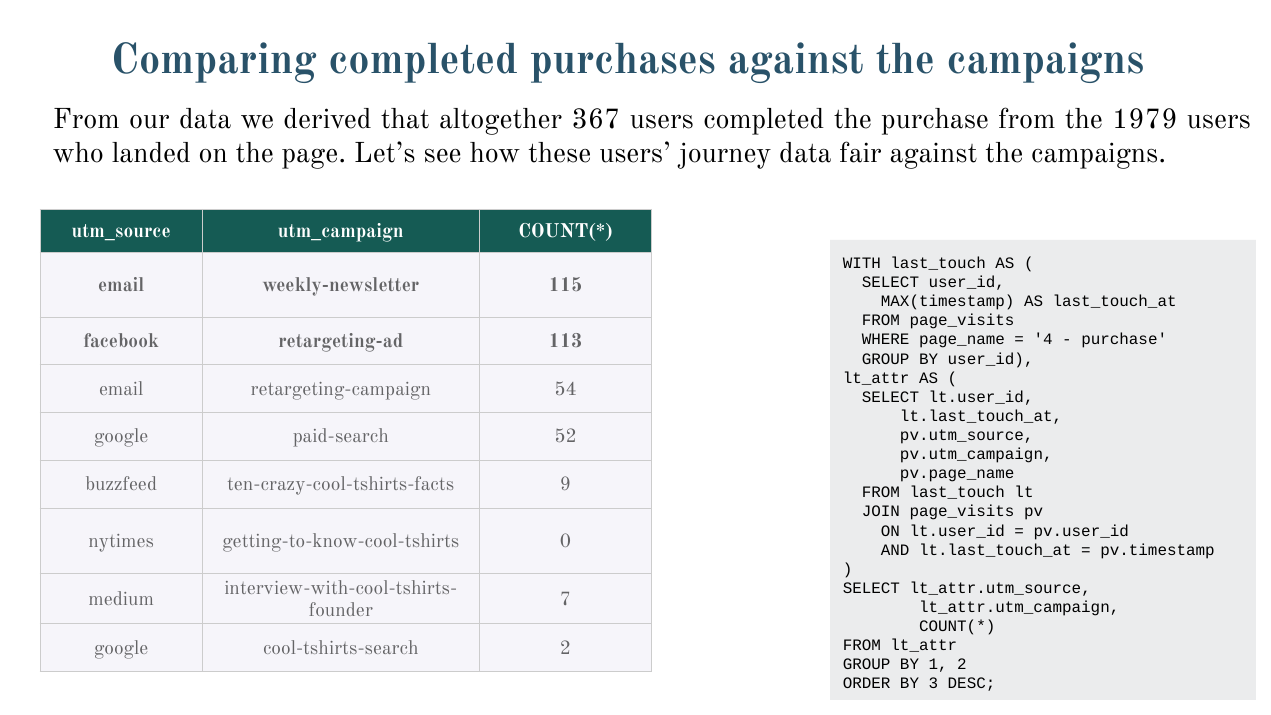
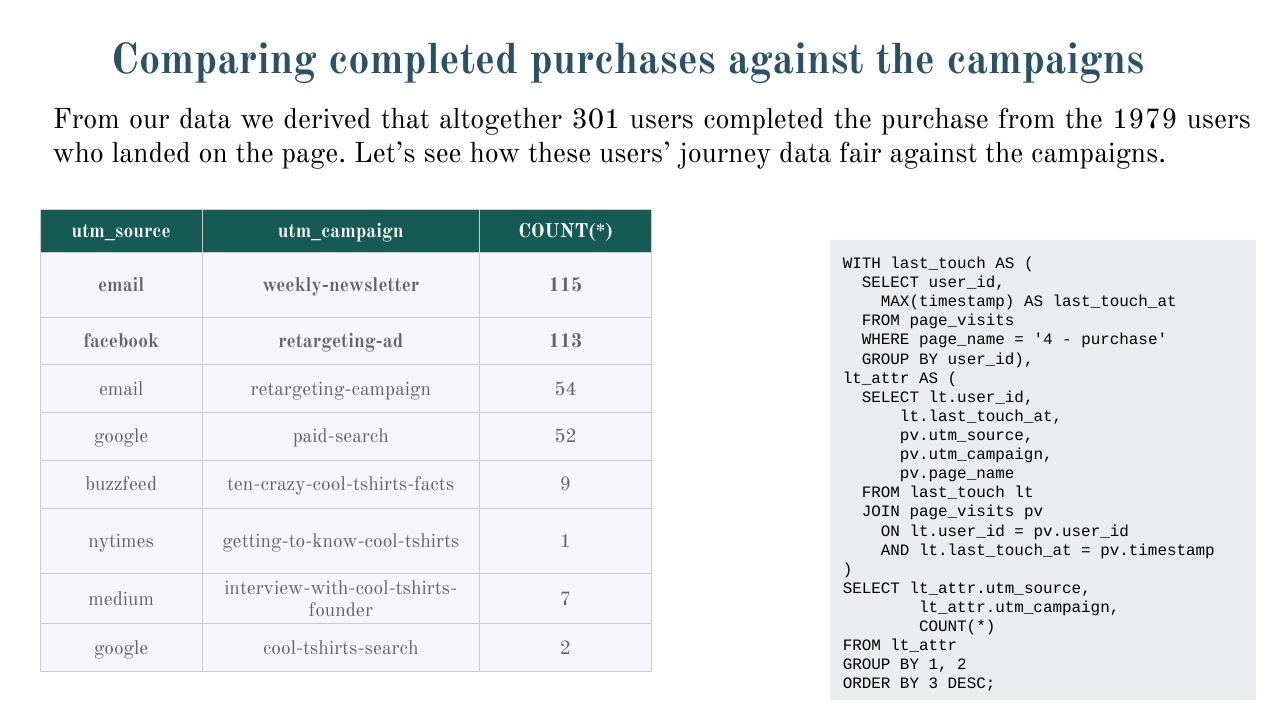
367: 367 -> 301 (596, 119)
getting-to-know-cool-tshirts 0: 0 -> 1 (566, 541)
